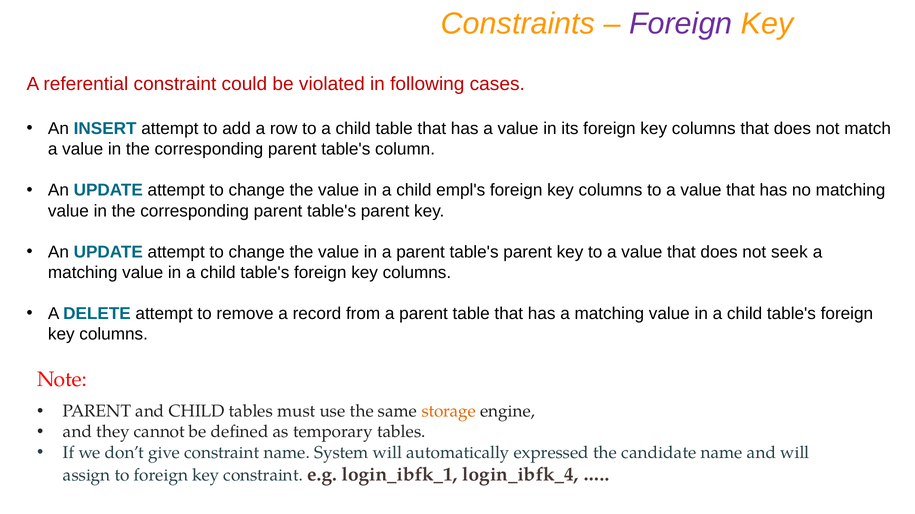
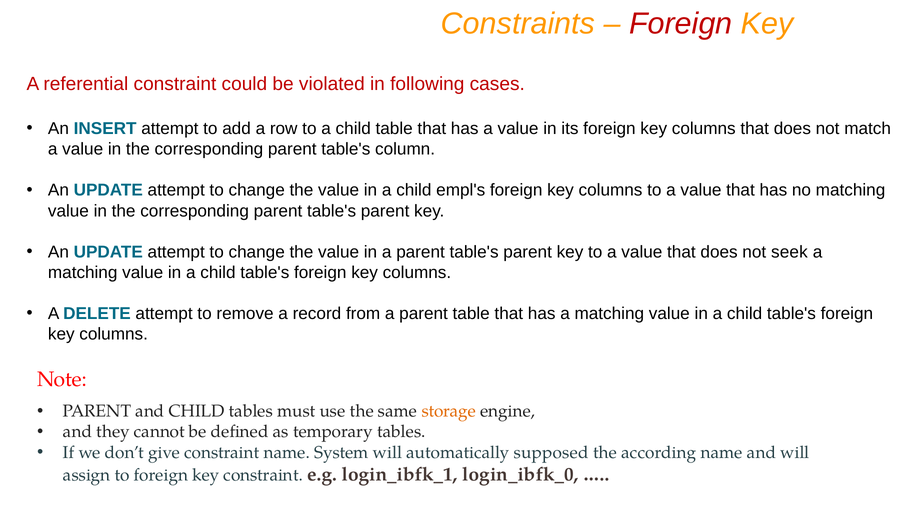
Foreign colour: purple -> red (681, 24)
expressed: expressed -> supposed (551, 453)
candidate: candidate -> according (659, 453)
login_ibfk_4: login_ibfk_4 -> login_ibfk_0 (521, 475)
